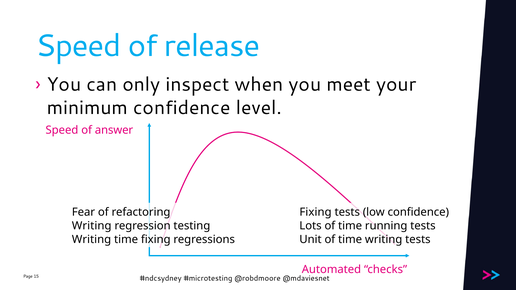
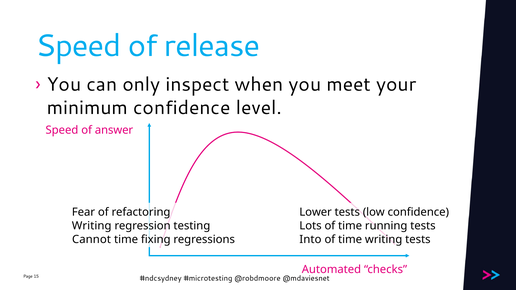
Fixing: Fixing -> Lower (316, 212)
Writing: Writing -> Cannot (91, 240)
Unit: Unit -> Into (310, 240)
